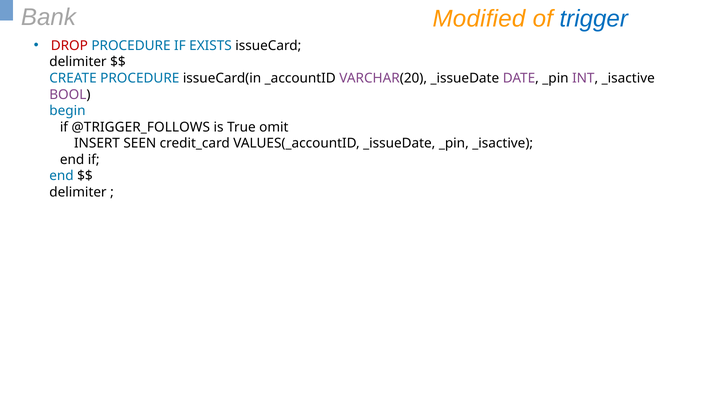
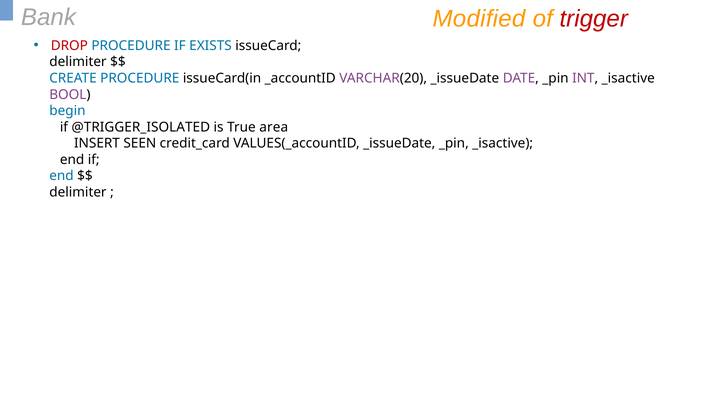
trigger colour: blue -> red (594, 19)
@TRIGGER_FOLLOWS: @TRIGGER_FOLLOWS -> @TRIGGER_ISOLATED (141, 127)
omit: omit -> area (274, 127)
